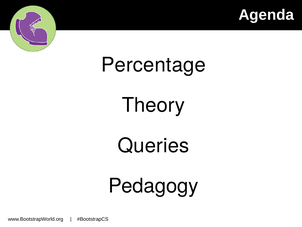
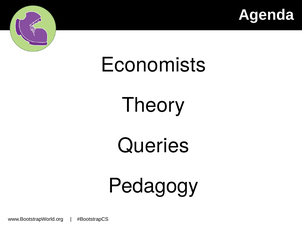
Percentage: Percentage -> Economists (153, 65)
